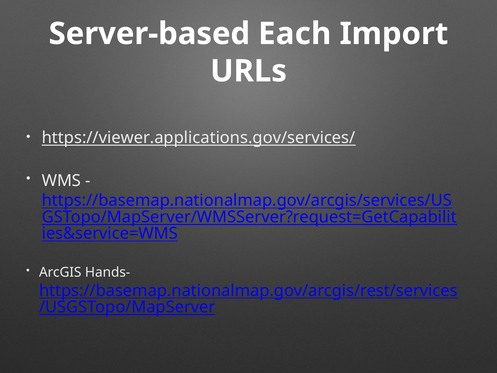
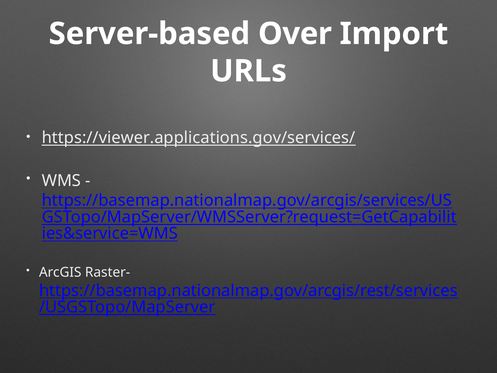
Each: Each -> Over (295, 34)
Hands-: Hands- -> Raster- (108, 272)
